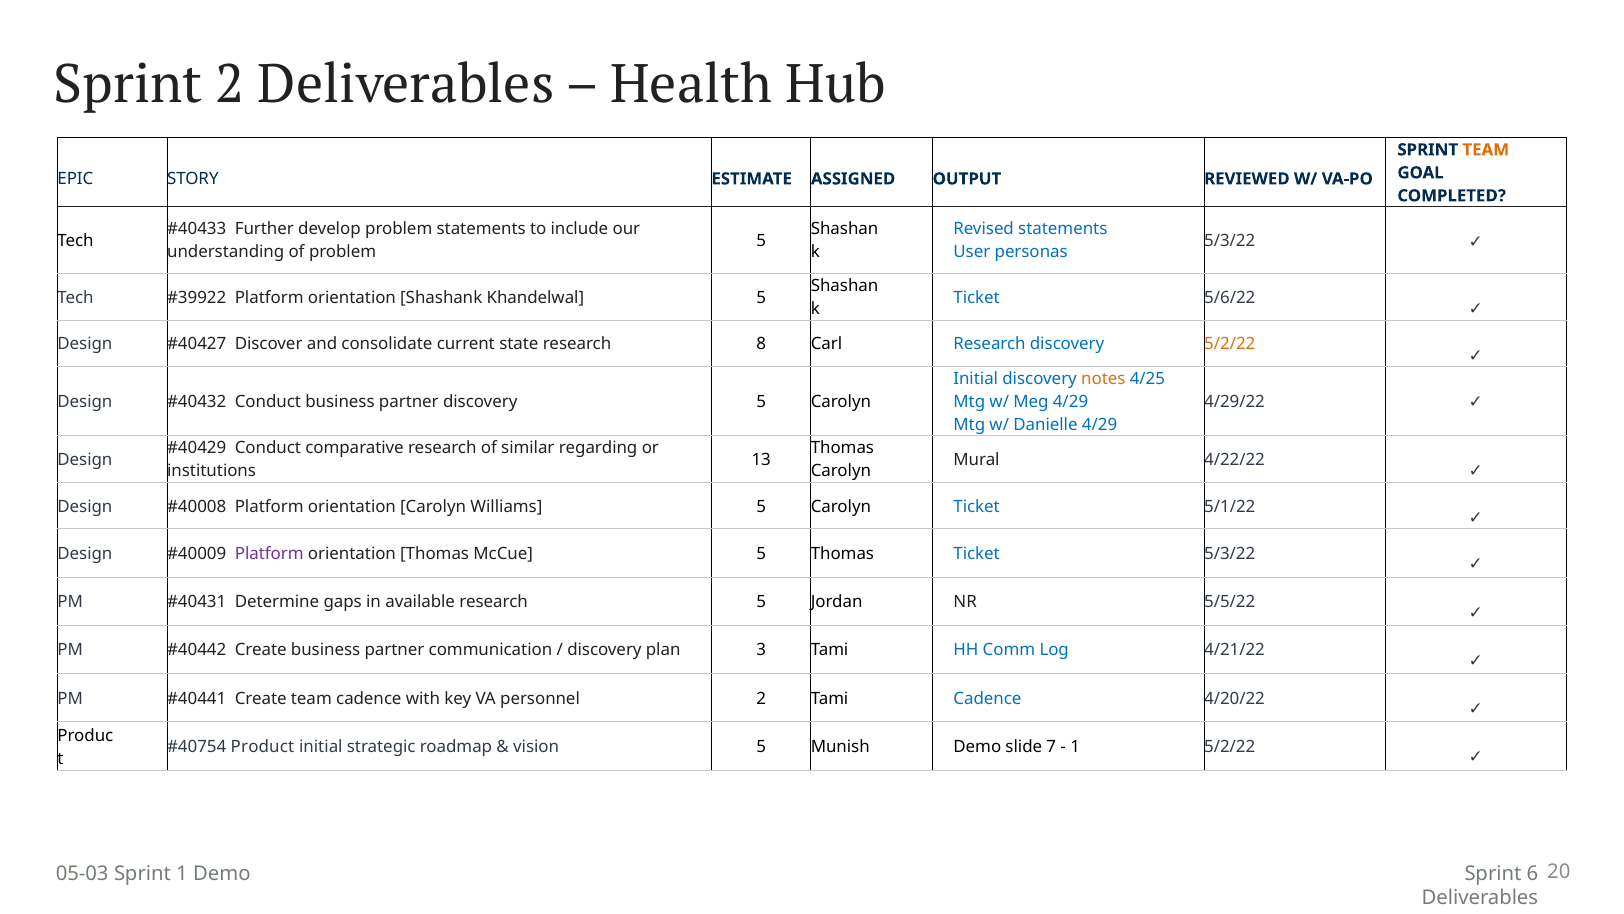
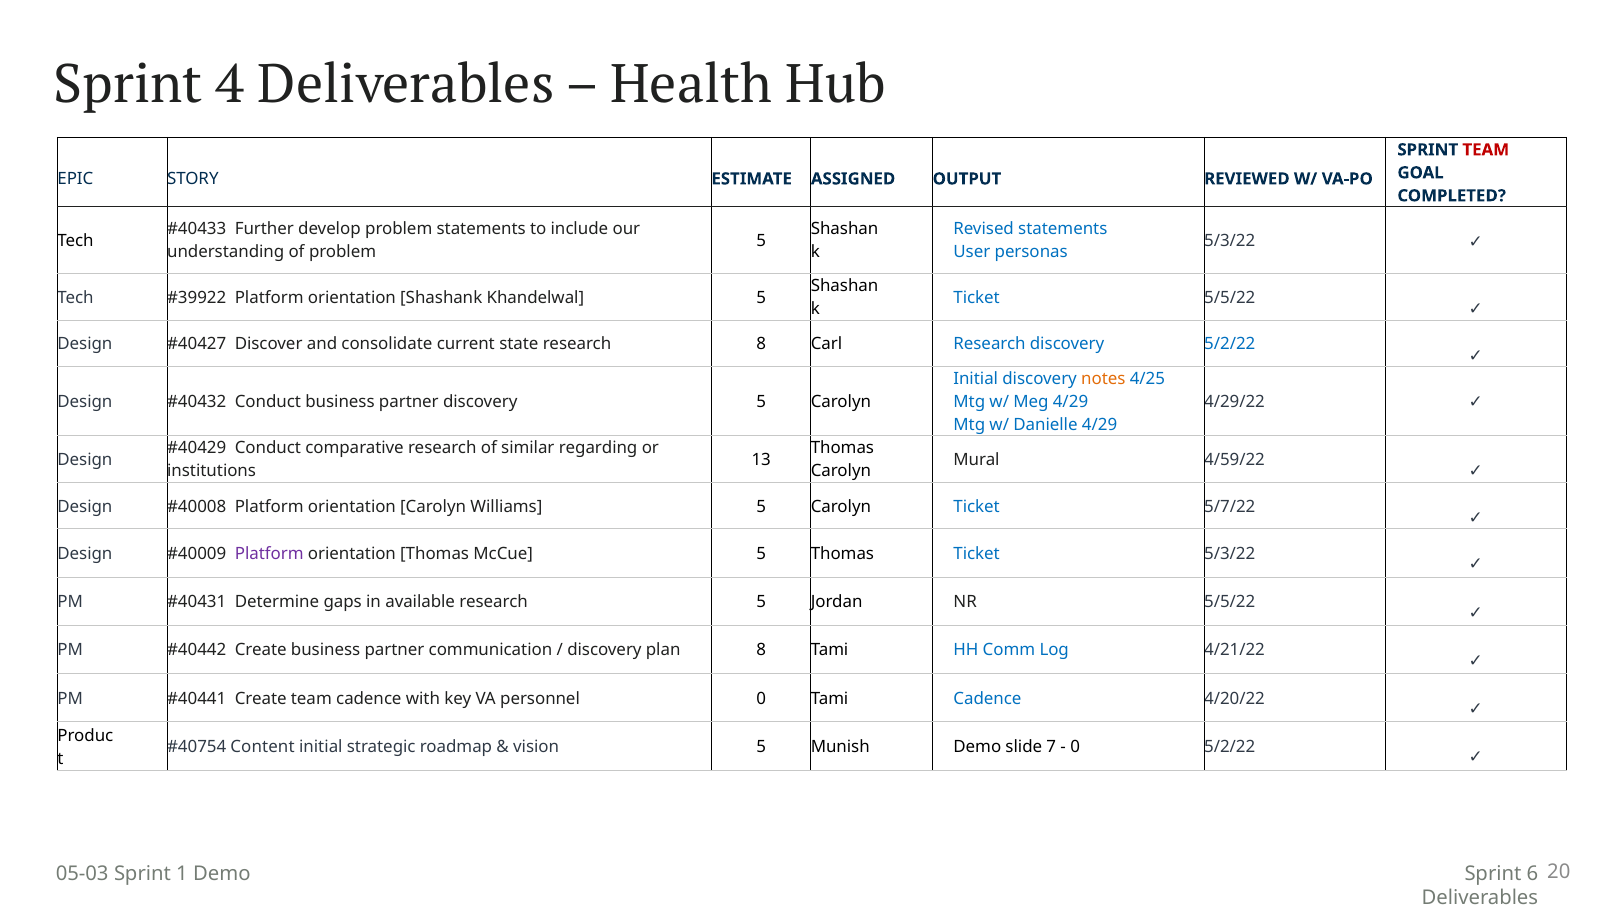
Sprint 2: 2 -> 4 (230, 85)
TEAM colour: orange -> red (1486, 150)
5/6/22: 5/6/22 -> 5/5/22 (1230, 298)
5/2/22 colour: orange -> blue (1230, 344)
4/22/22: 4/22/22 -> 4/59/22 (1235, 460)
5/1/22: 5/1/22 -> 5/7/22 (1230, 506)
plan 3: 3 -> 8 (761, 650)
personnel 2: 2 -> 0 (761, 698)
Product: Product -> Content (263, 746)
1: 1 -> 0 (1075, 746)
